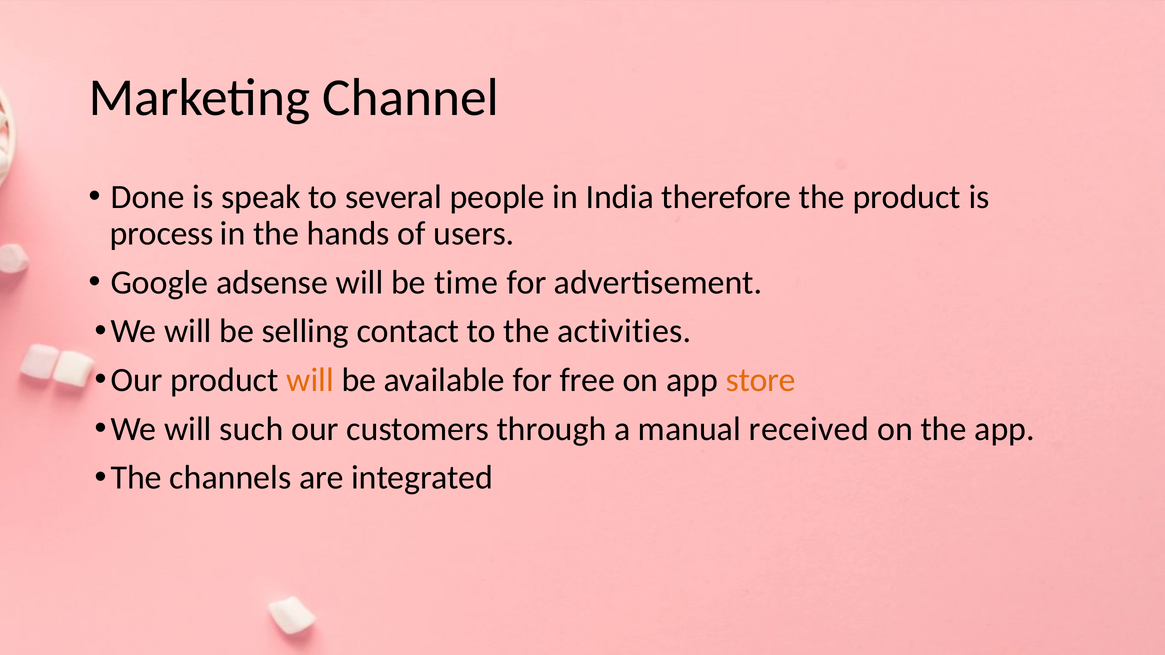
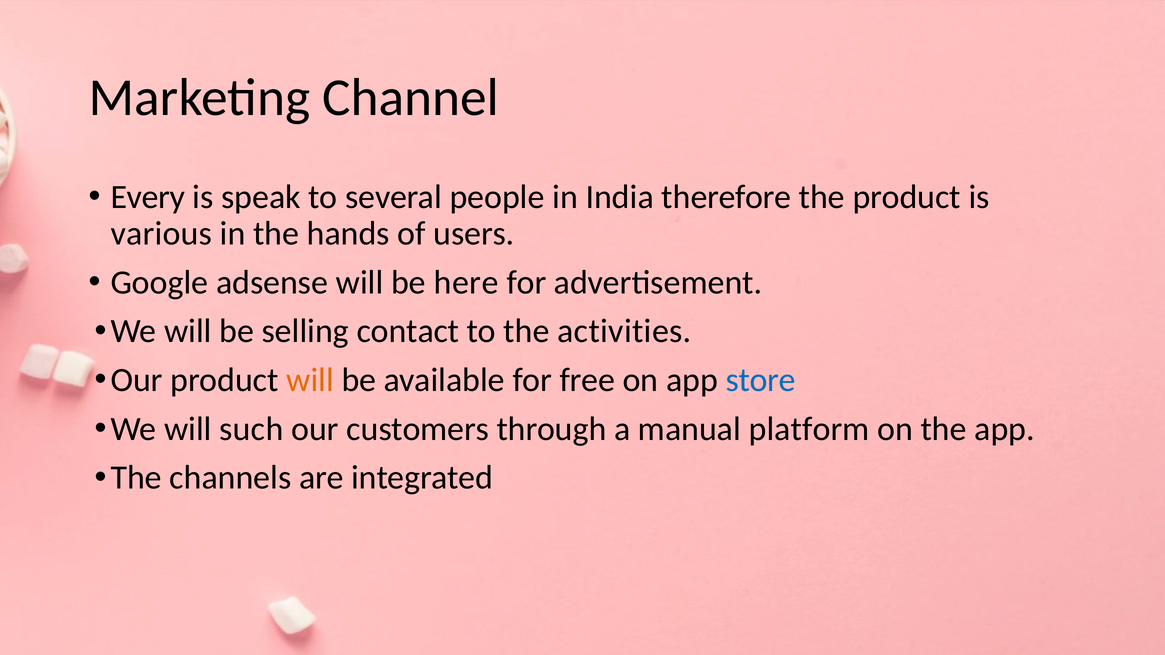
Done: Done -> Every (148, 197)
process: process -> various (161, 234)
time: time -> here (466, 283)
store colour: orange -> blue (761, 380)
received: received -> platform (809, 429)
